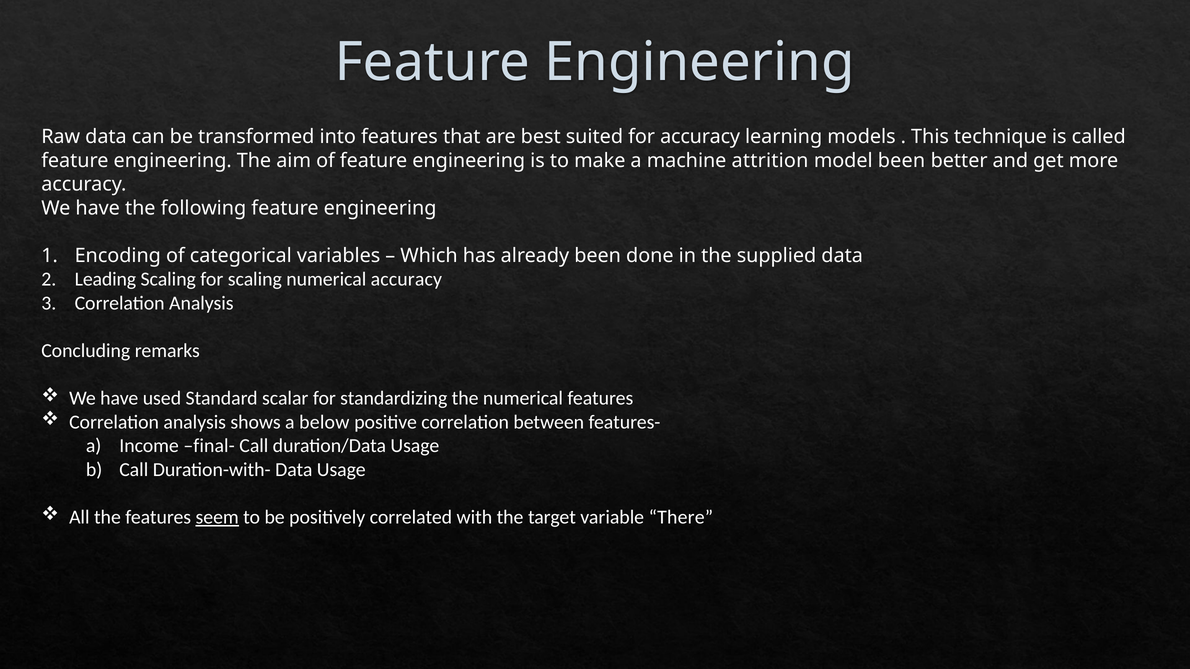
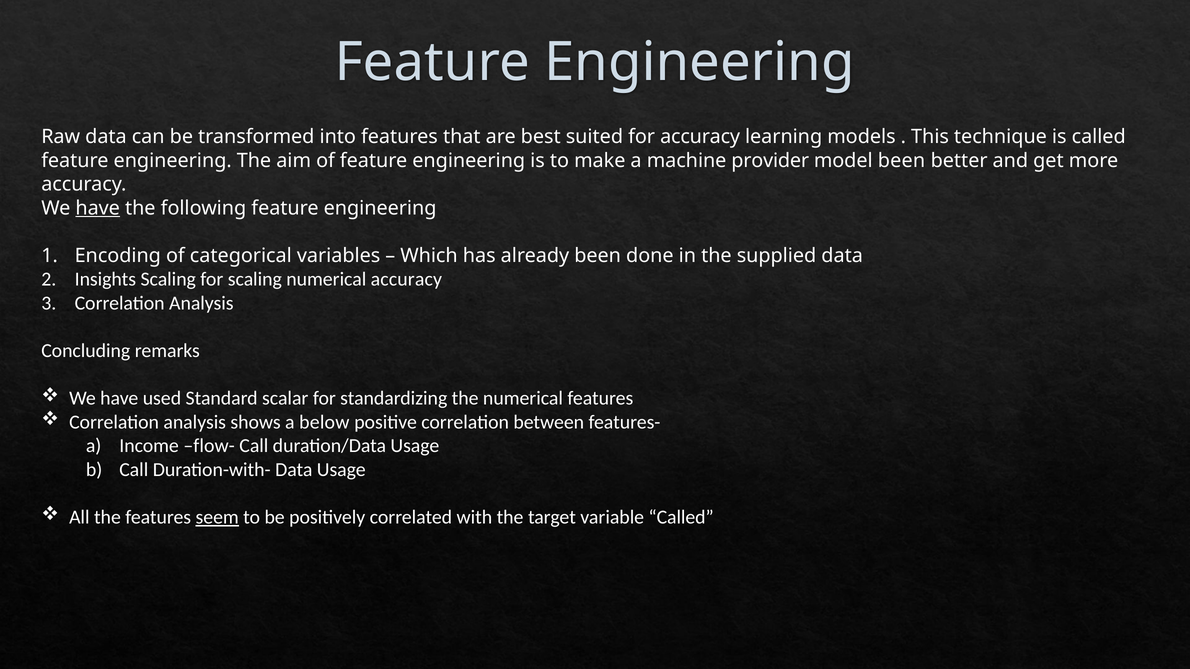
attrition: attrition -> provider (770, 161)
have underline: none -> present (98, 208)
Leading: Leading -> Insights (105, 280)
final-: final- -> flow- (209, 446)
variable There: There -> Called (681, 517)
